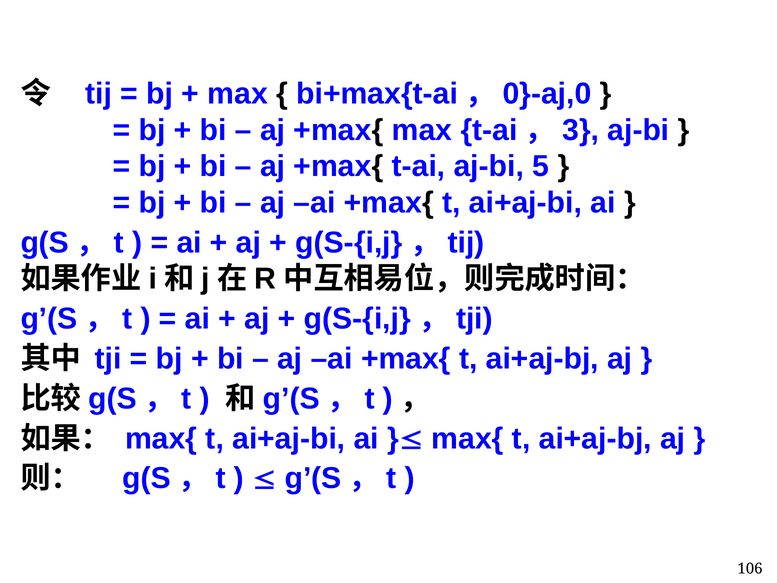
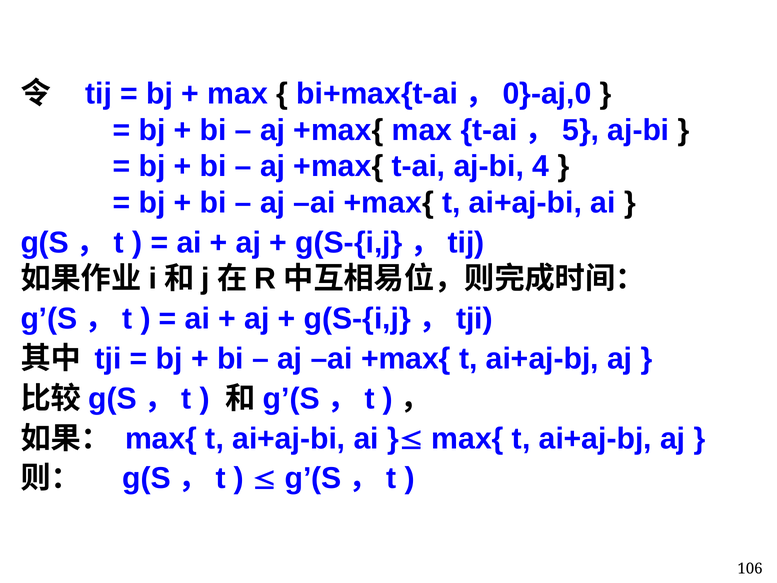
3: 3 -> 5 (581, 130)
5: 5 -> 4 (541, 166)
